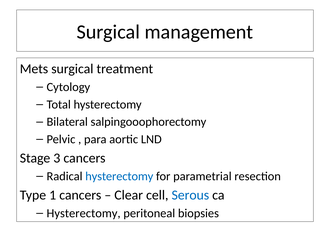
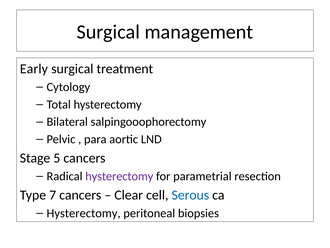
Mets: Mets -> Early (34, 69)
3: 3 -> 5 (57, 158)
hysterectomy colour: blue -> purple (119, 176)
1: 1 -> 7 (53, 195)
